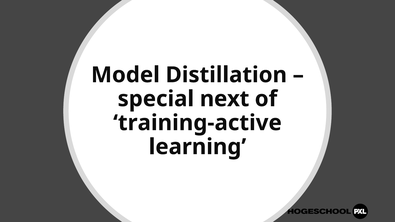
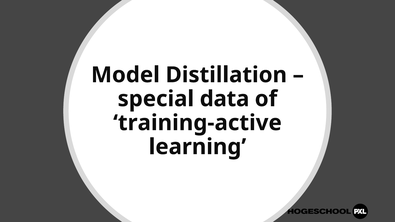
next: next -> data (225, 99)
